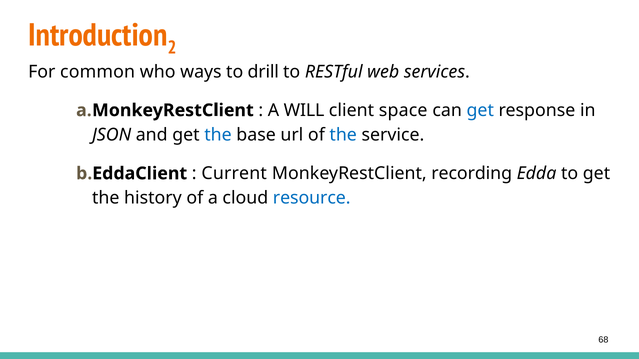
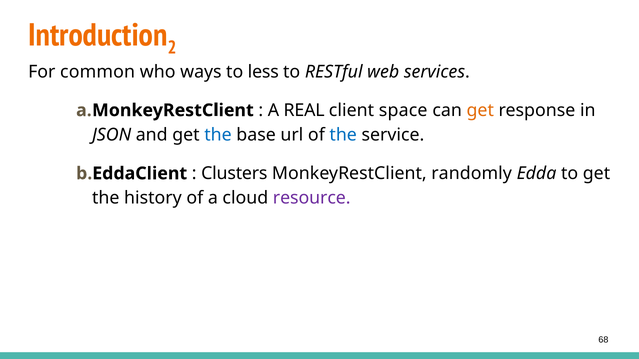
drill: drill -> less (263, 72)
WILL: WILL -> REAL (304, 110)
get colour: blue -> orange (480, 110)
Current: Current -> Clusters (234, 174)
recording: recording -> randomly (472, 174)
resource colour: blue -> purple (312, 198)
